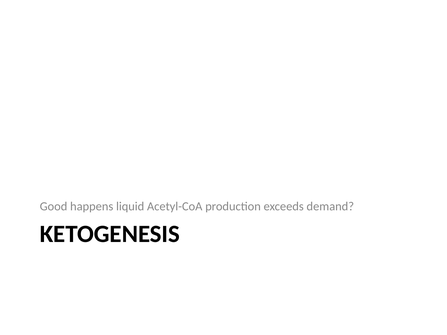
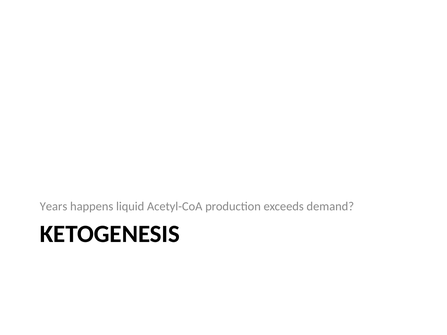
Good: Good -> Years (54, 207)
